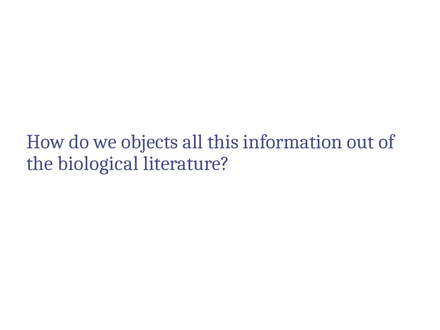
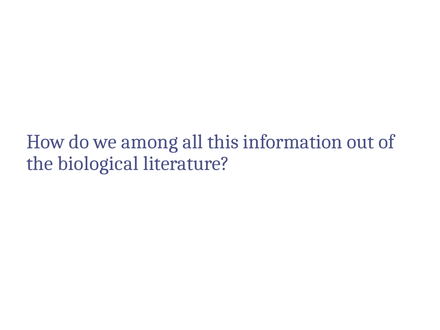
objects: objects -> among (150, 142)
